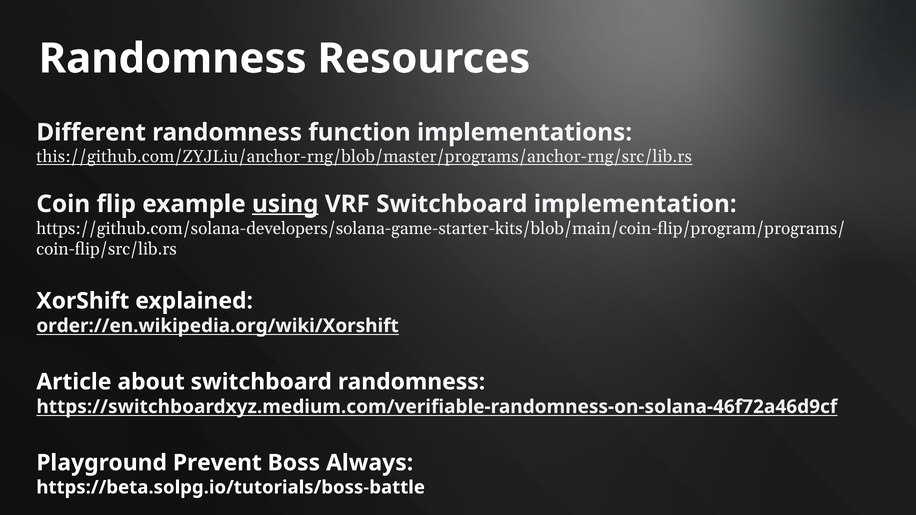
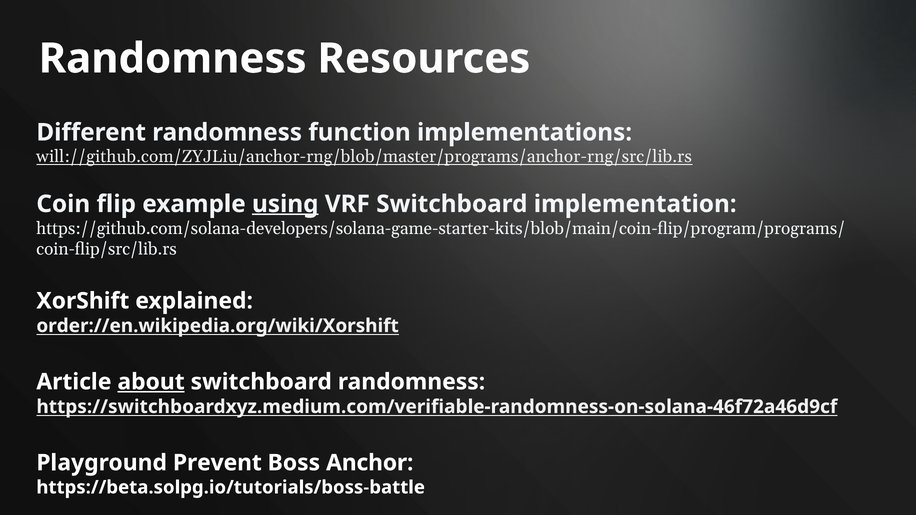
this://github.com/ZYJLiu/anchor-rng/blob/master/programs/anchor-rng/src/lib.rs: this://github.com/ZYJLiu/anchor-rng/blob/master/programs/anchor-rng/src/lib.rs -> will://github.com/ZYJLiu/anchor-rng/blob/master/programs/anchor-rng/src/lib.rs (364, 157)
about underline: none -> present (151, 382)
Always: Always -> Anchor (370, 463)
